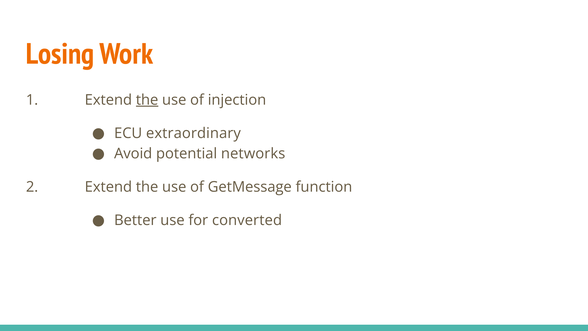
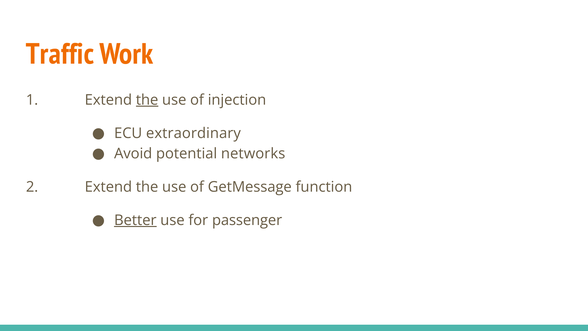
Losing: Losing -> Traffic (60, 54)
Better underline: none -> present (135, 220)
converted: converted -> passenger (247, 220)
